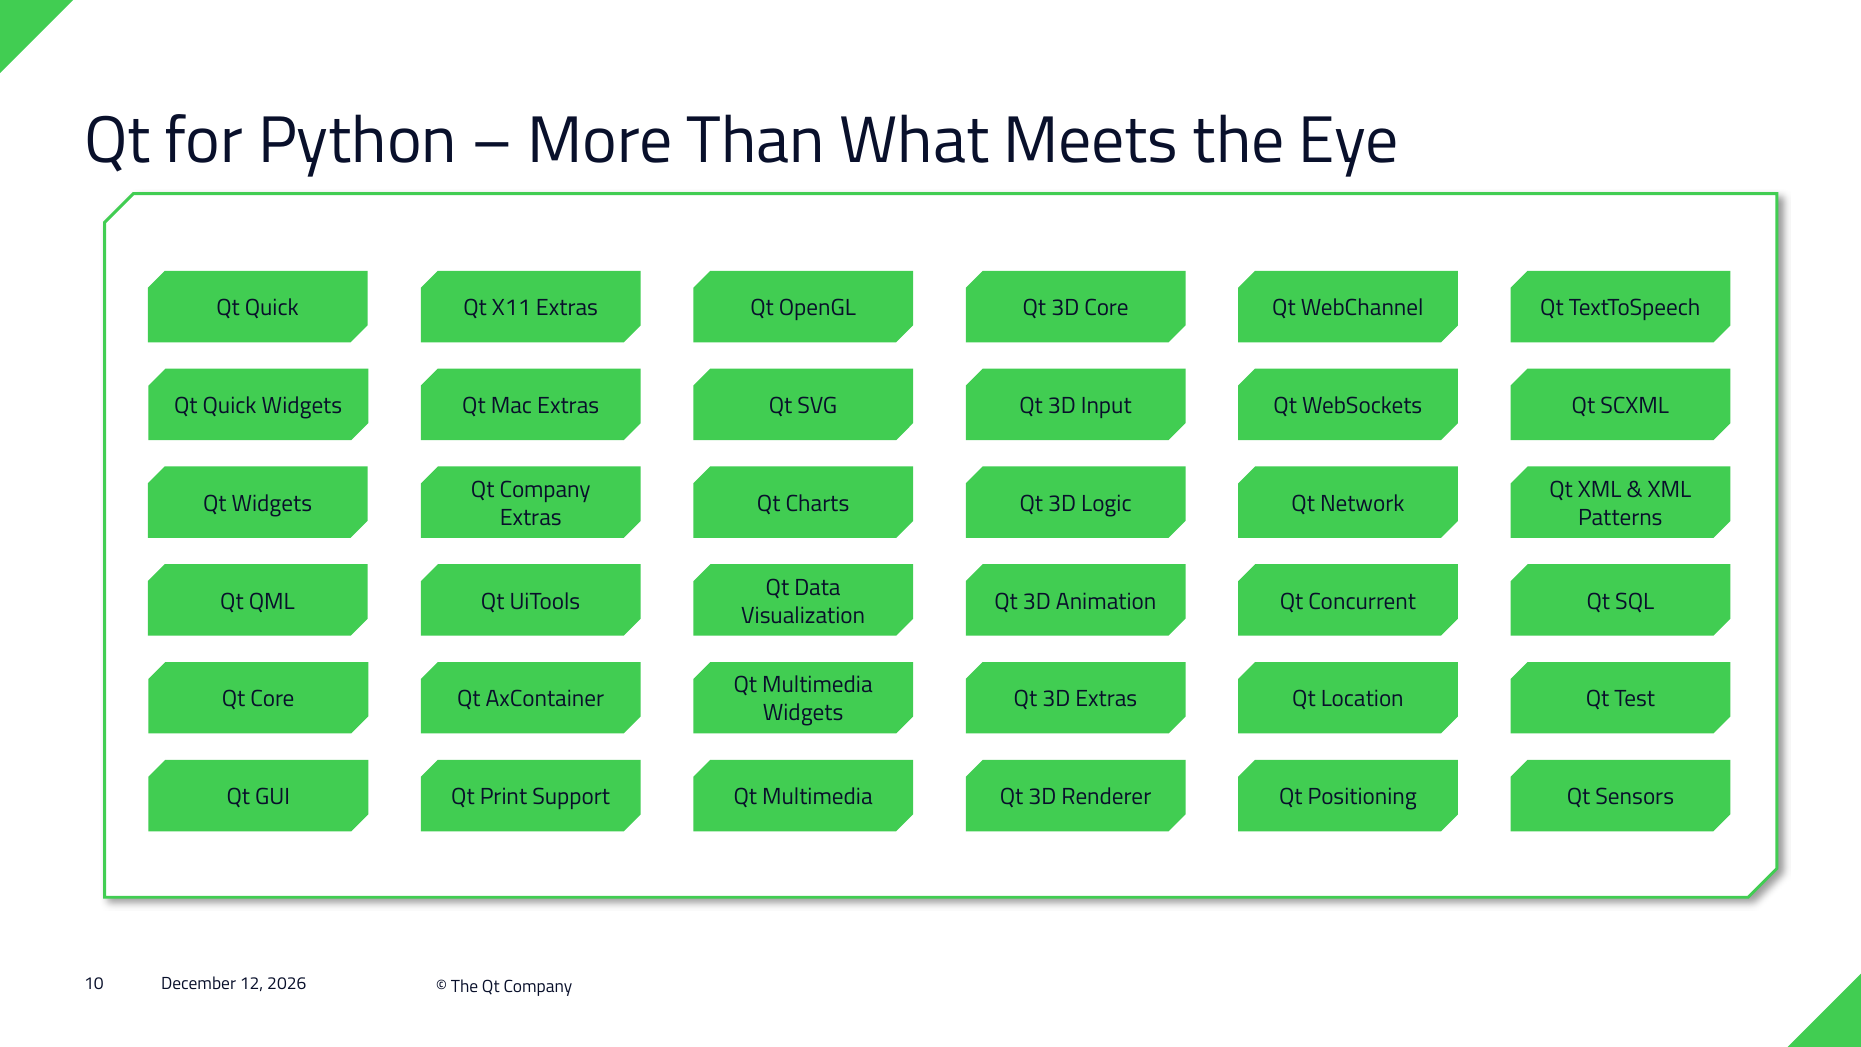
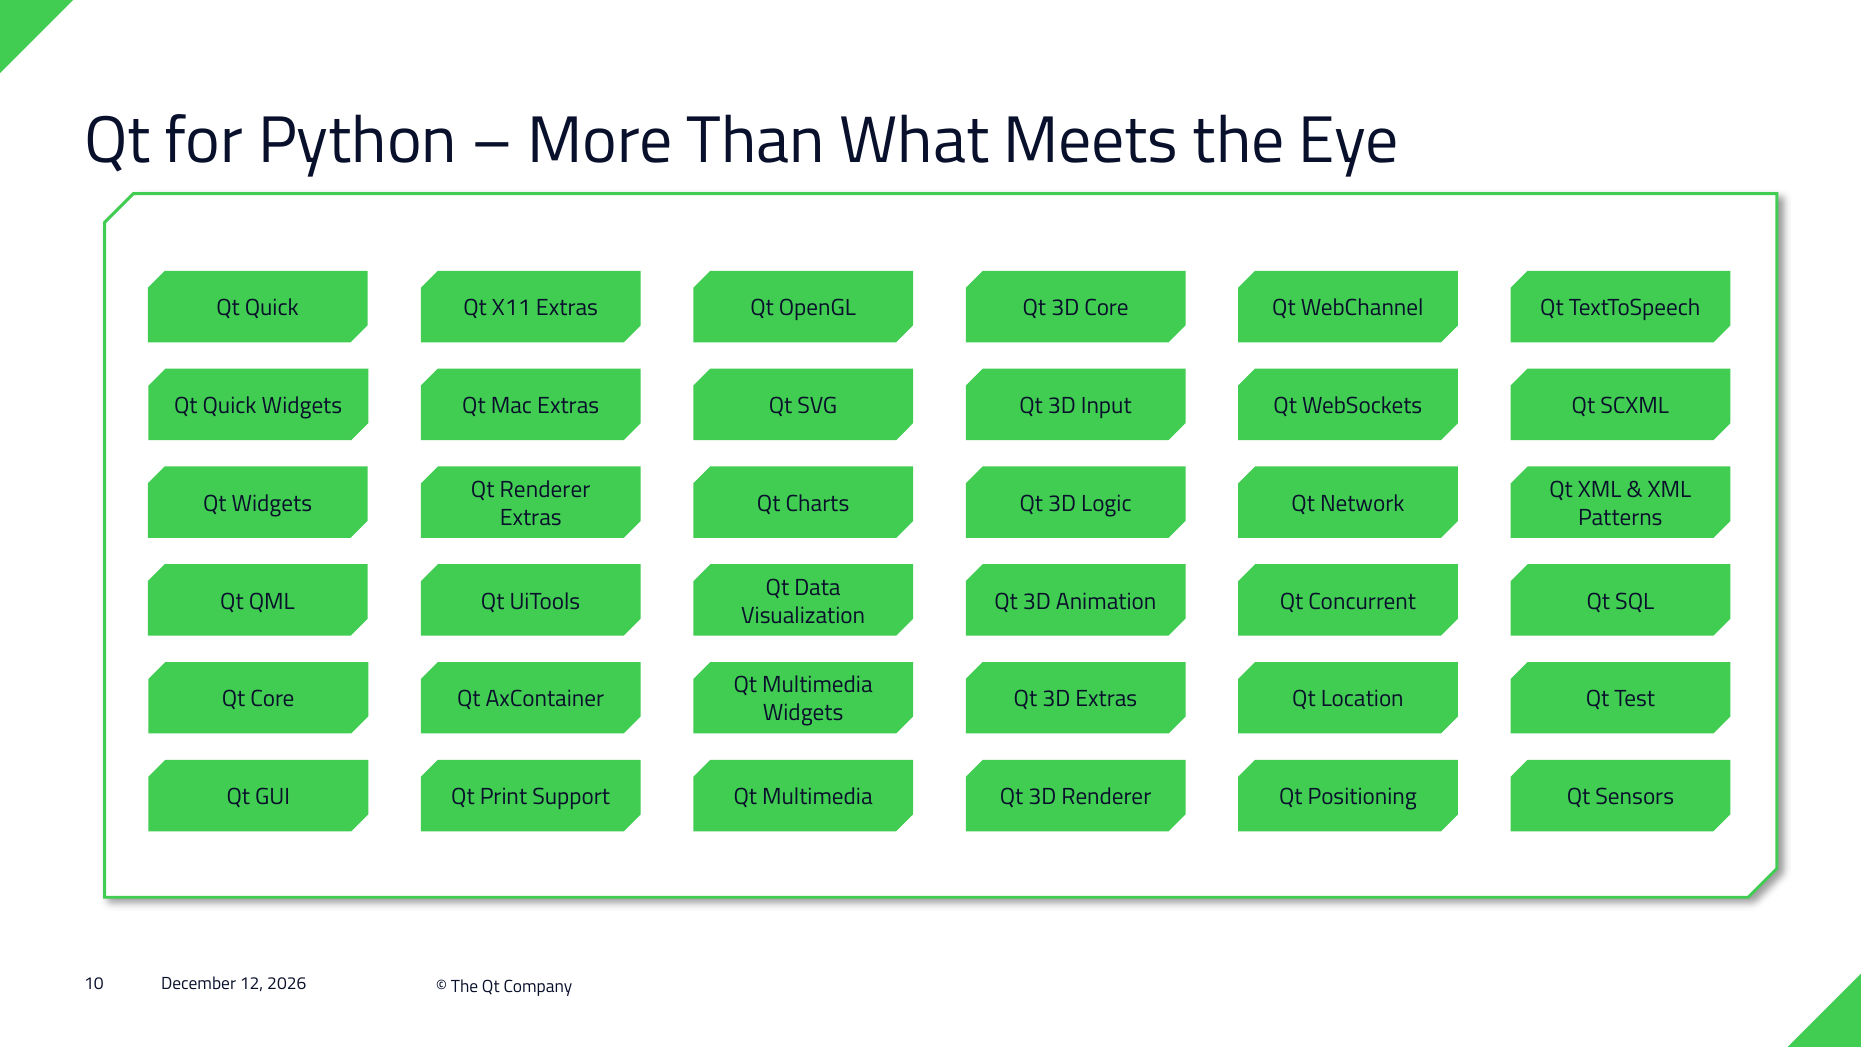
Company: Company -> Renderer (545, 490)
